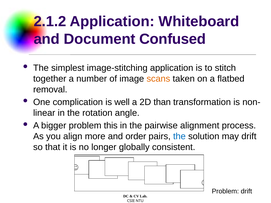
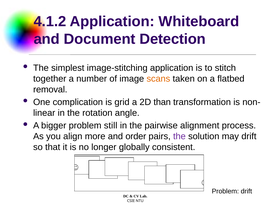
2.1.2: 2.1.2 -> 4.1.2 (50, 22)
Confused: Confused -> Detection (173, 39)
well: well -> grid (122, 102)
this: this -> still (111, 126)
the colour: blue -> purple (179, 137)
